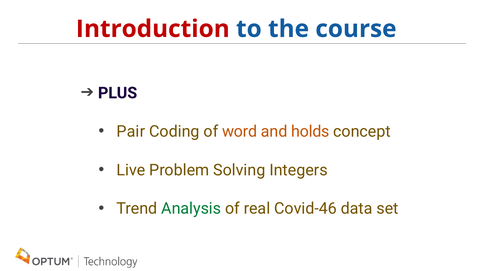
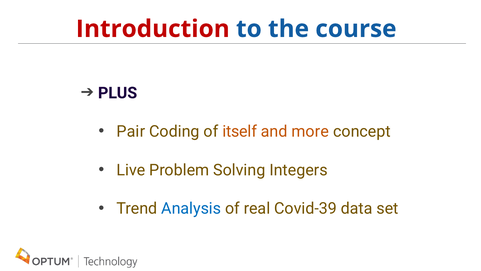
word: word -> itself (240, 131)
holds: holds -> more (310, 131)
Analysis colour: green -> blue (191, 208)
Covid-46: Covid-46 -> Covid-39 (306, 208)
